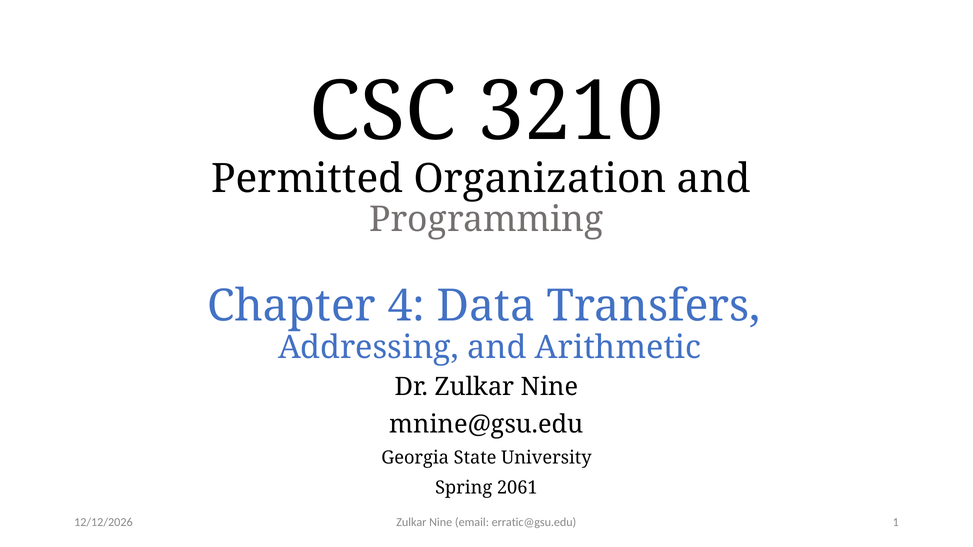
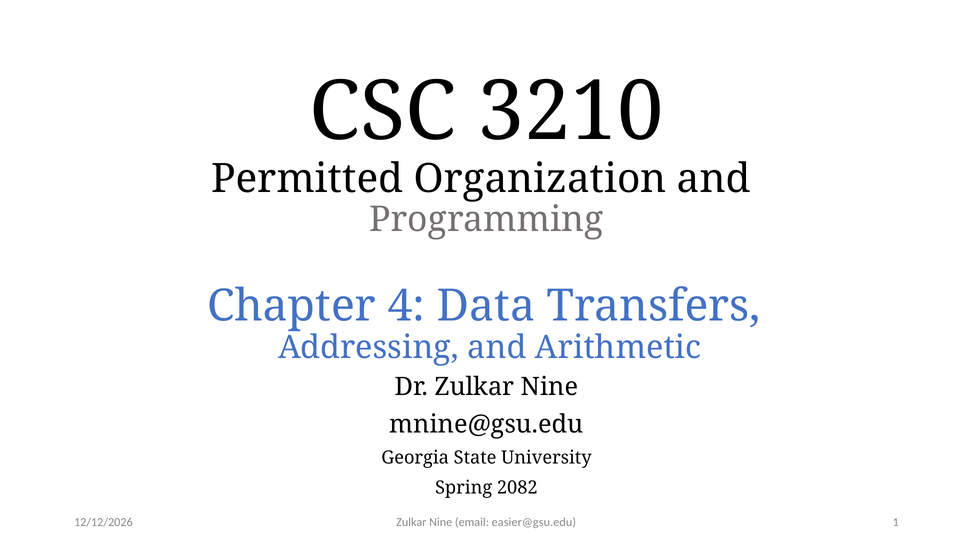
2061: 2061 -> 2082 (517, 488)
erratic@gsu.edu: erratic@gsu.edu -> easier@gsu.edu (534, 523)
